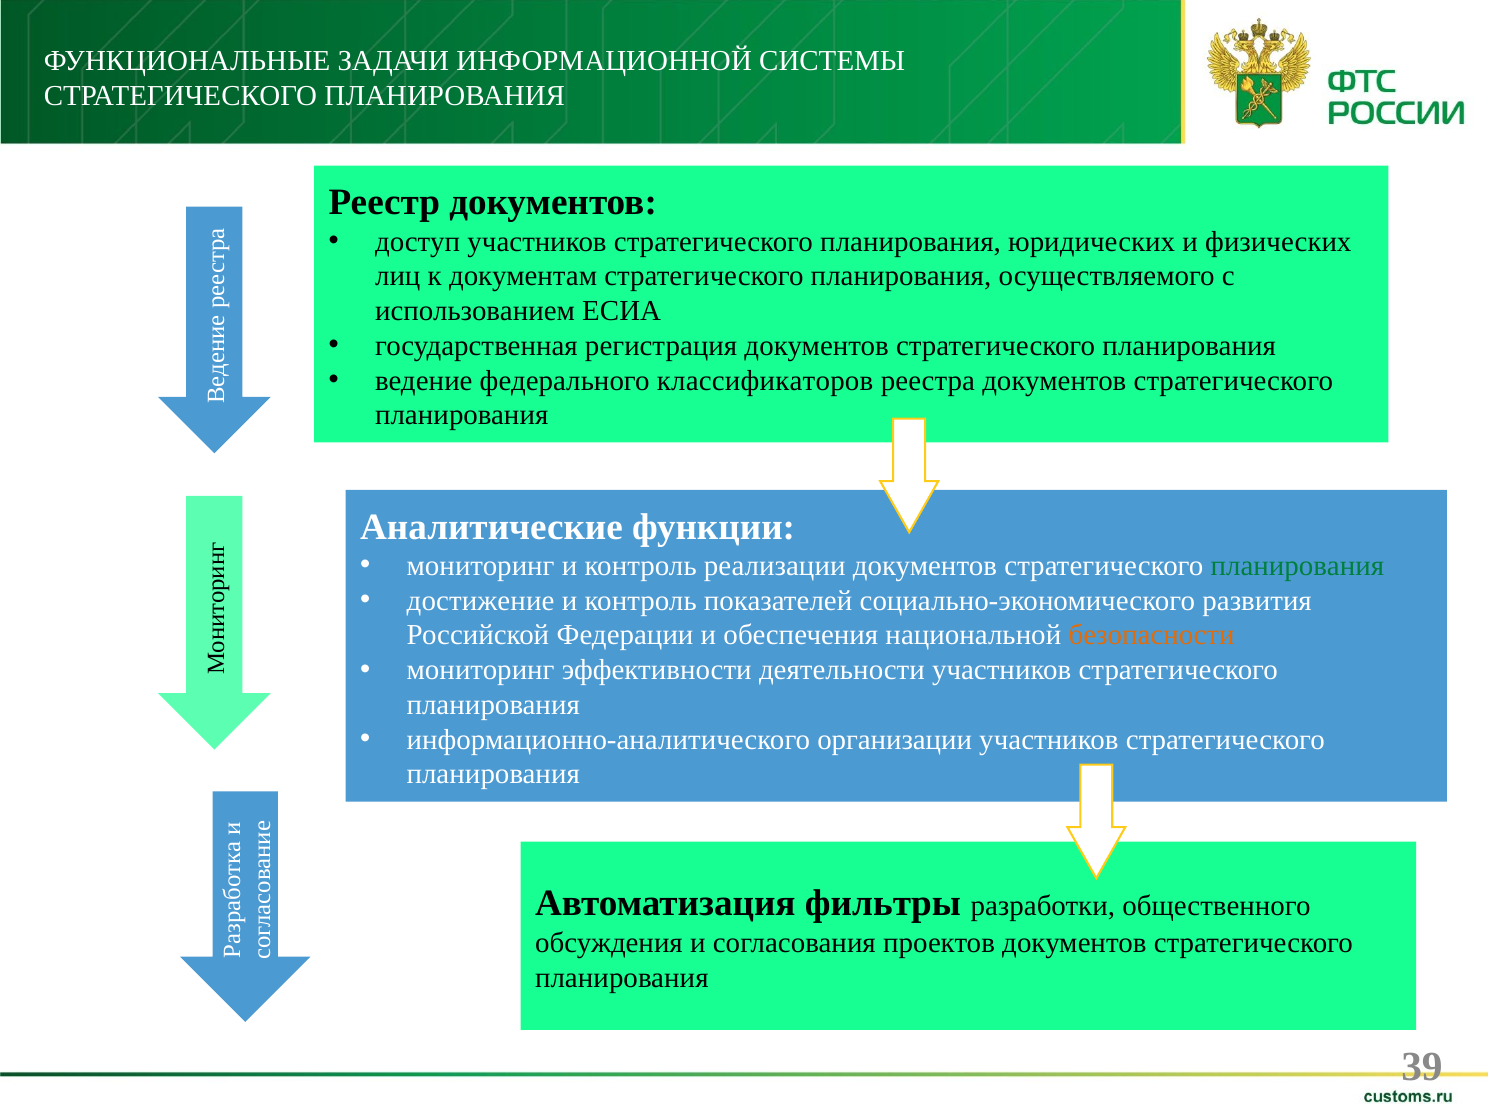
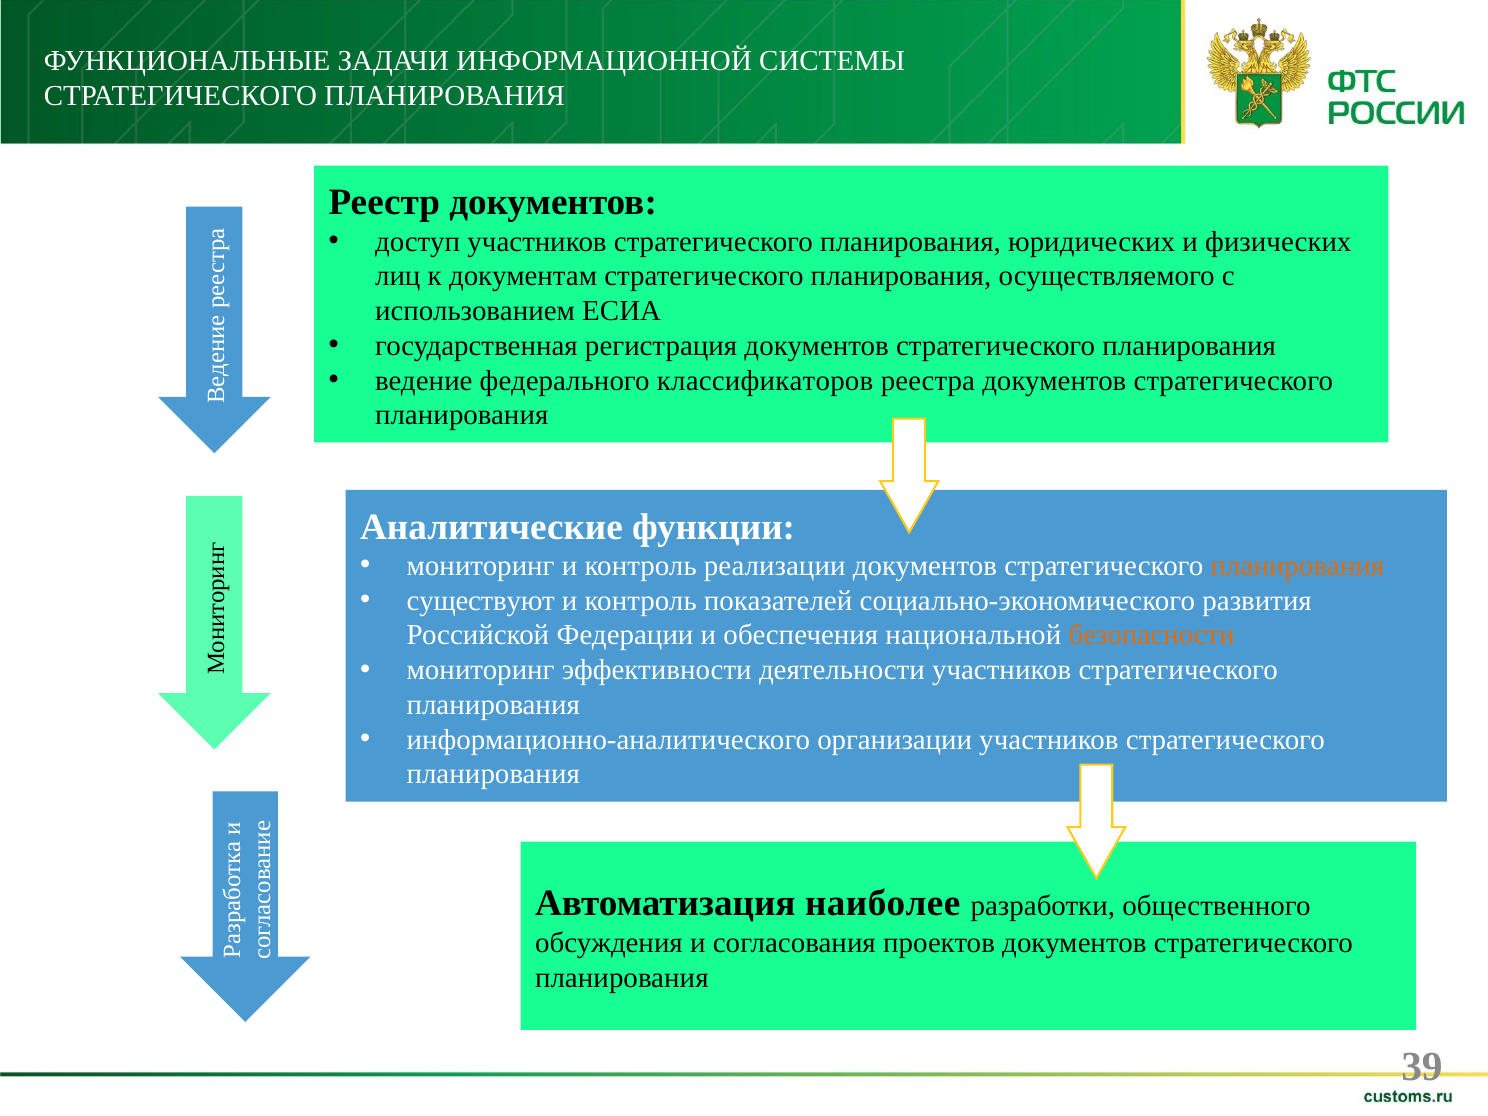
планирования colour: green -> orange (1297, 566)
достижение: достижение -> существуют (481, 601)
фильтры: фильтры -> наиболее (883, 904)
